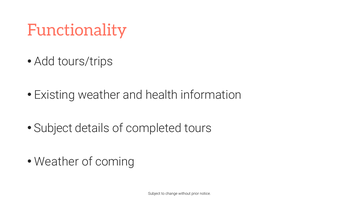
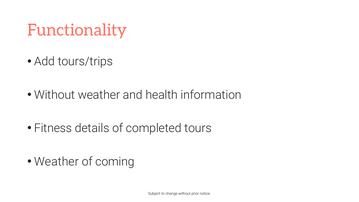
Existing: Existing -> Without (54, 95)
Subject: Subject -> Fitness (53, 128)
